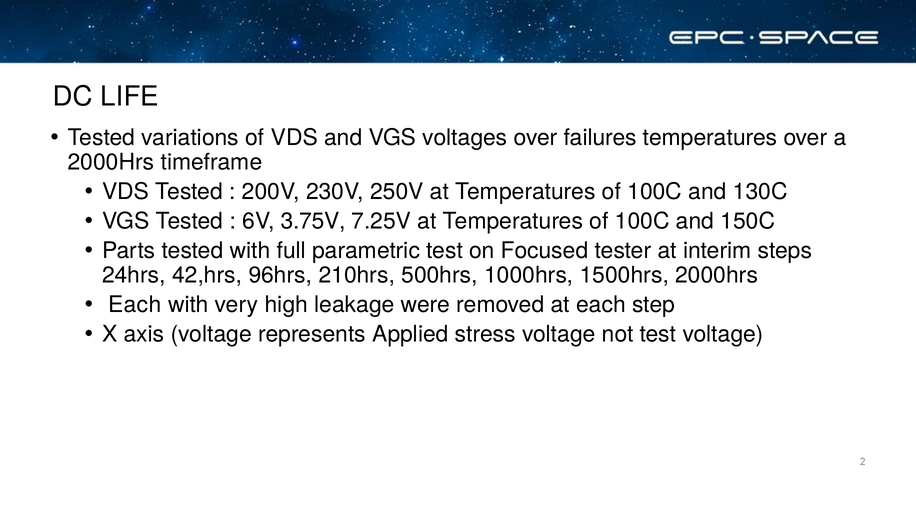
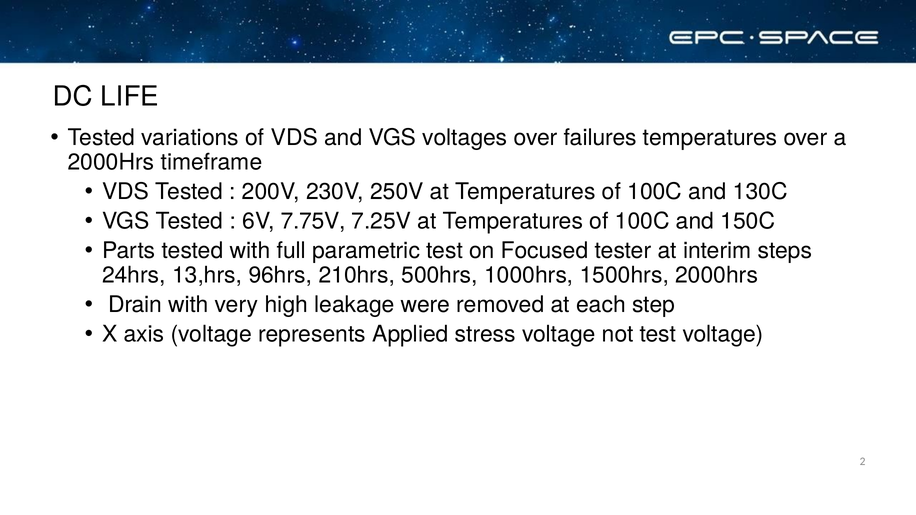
3.75V: 3.75V -> 7.75V (313, 221)
42,hrs: 42,hrs -> 13,hrs (207, 276)
Each: Each -> Drain (135, 305)
